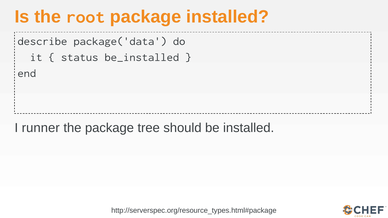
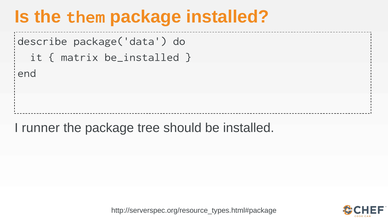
root: root -> them (86, 17)
status: status -> matrix (80, 57)
